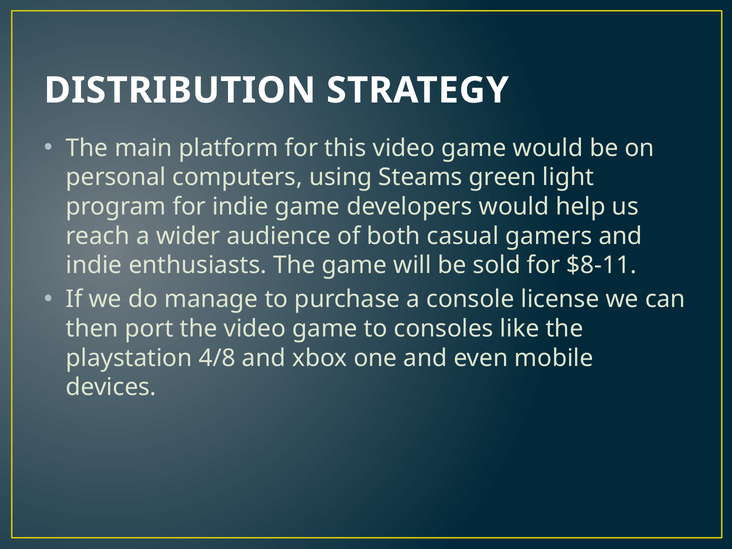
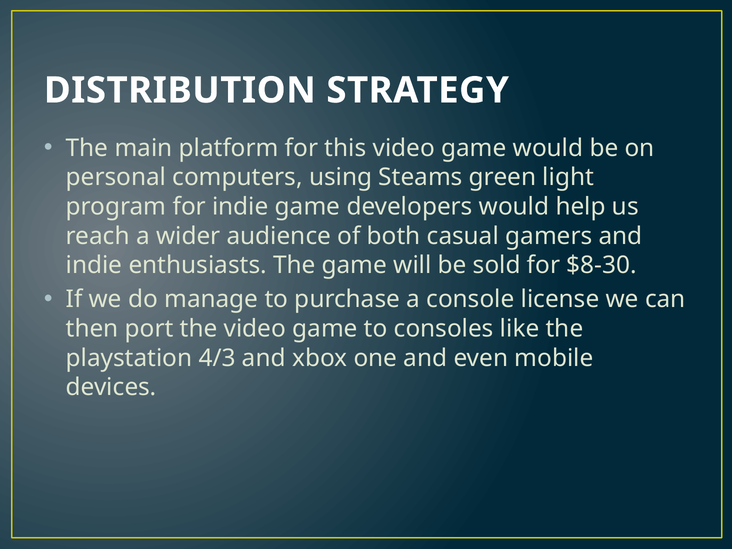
$8-11: $8-11 -> $8-30 (602, 265)
4/8: 4/8 -> 4/3 (217, 358)
